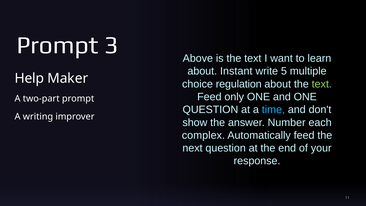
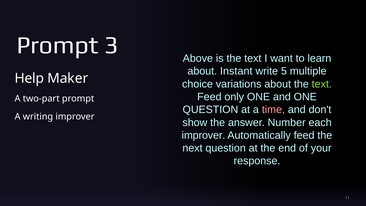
regulation: regulation -> variations (239, 84)
time colour: light blue -> pink (273, 110)
complex: complex -> improver (203, 135)
